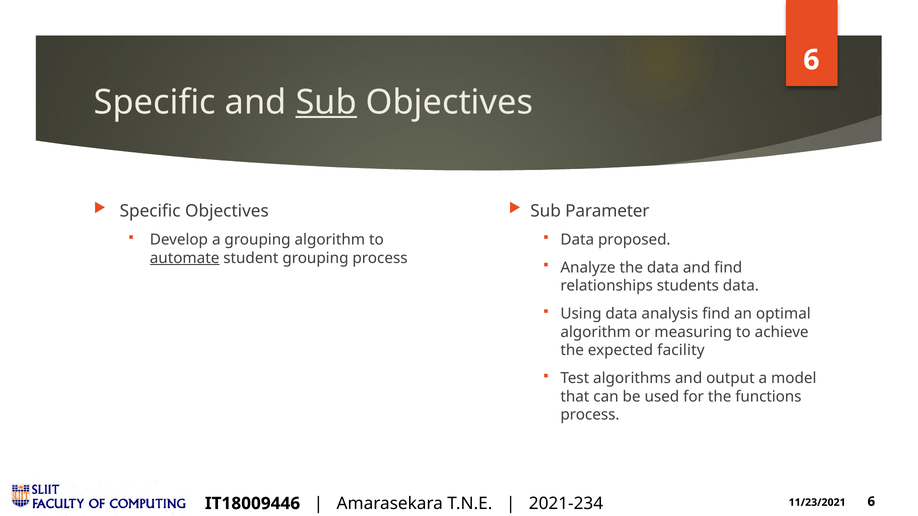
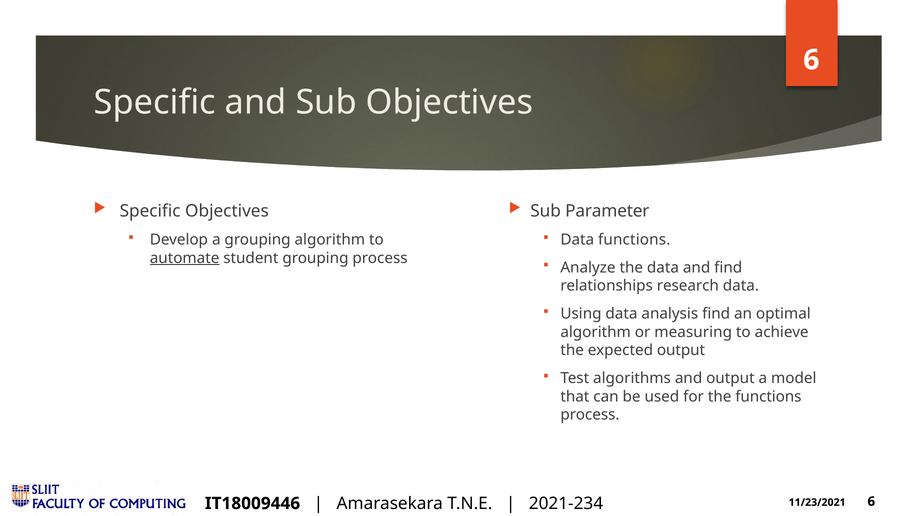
Sub underline: present -> none (326, 102)
Data proposed: proposed -> functions (634, 240)
students: students -> research (688, 286)
expected facility: facility -> output (681, 351)
